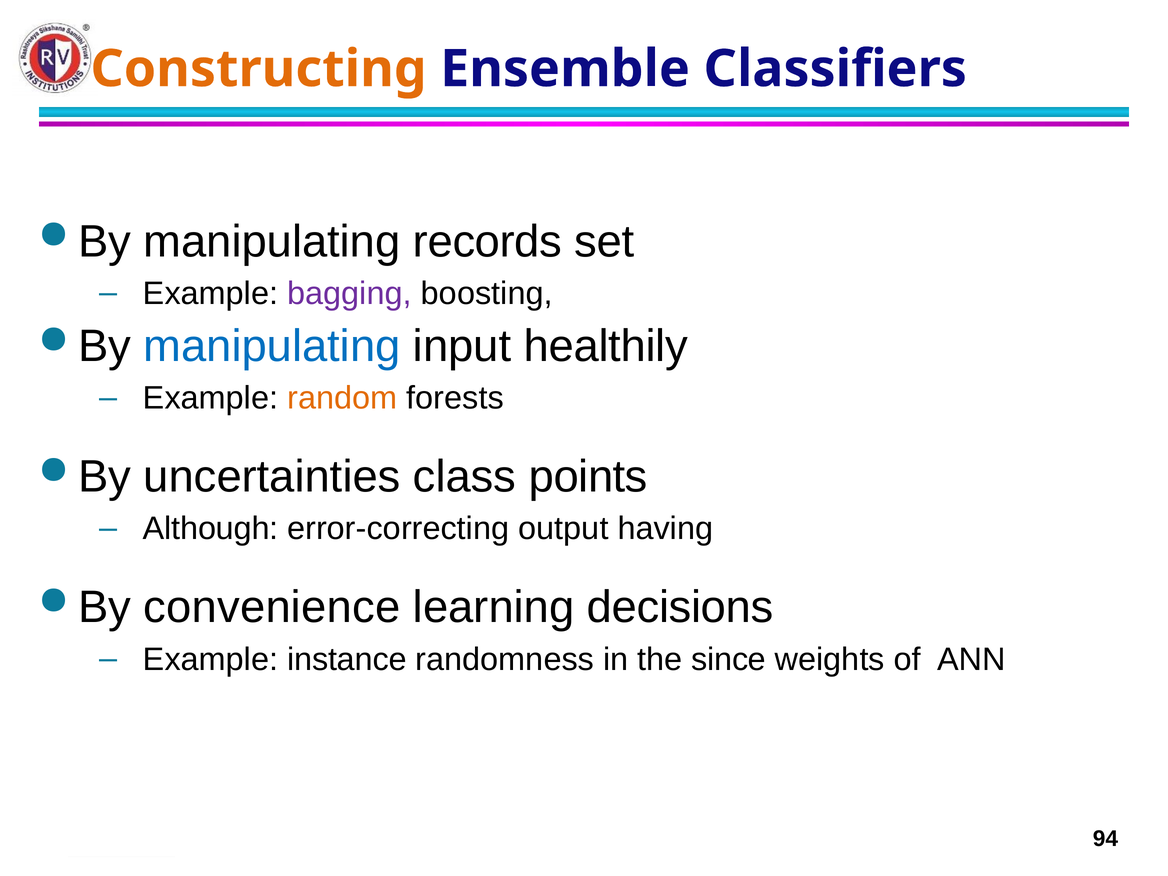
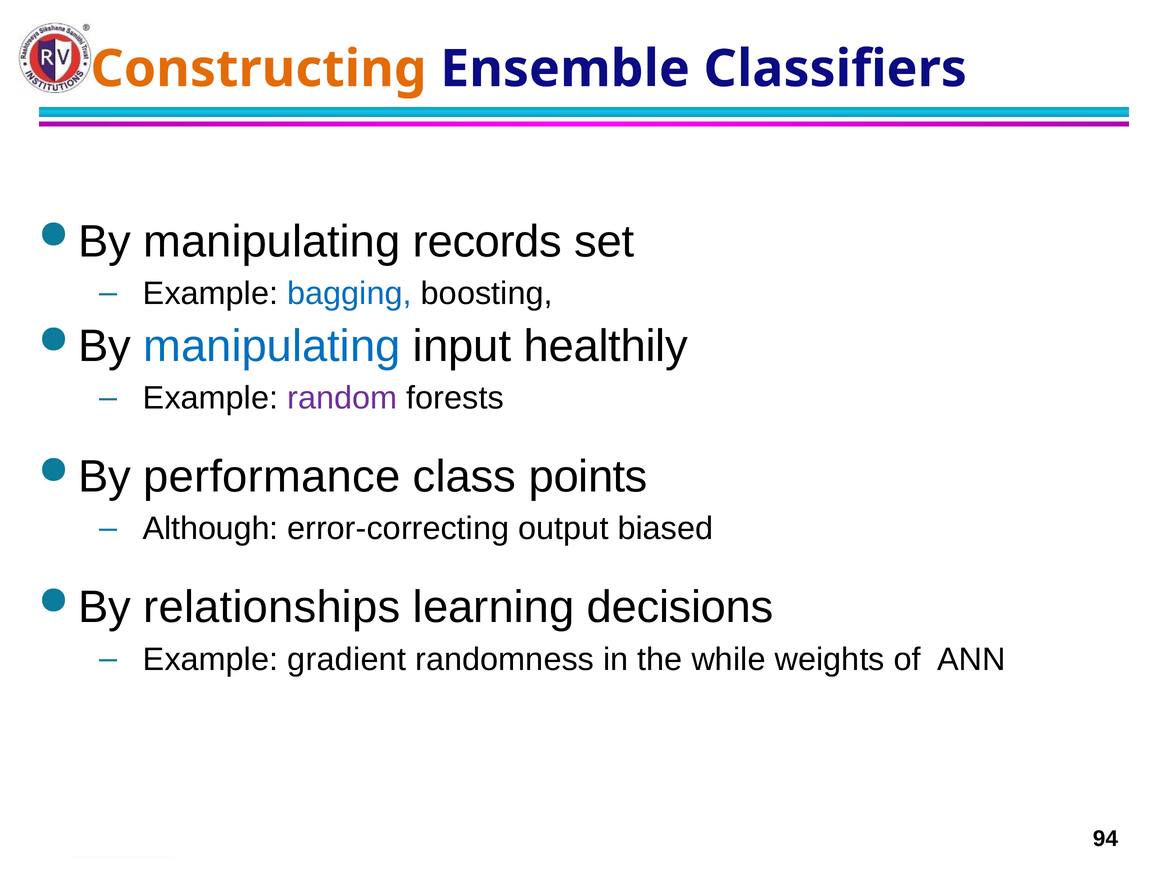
bagging colour: purple -> blue (350, 293)
random colour: orange -> purple (342, 398)
uncertainties: uncertainties -> performance (272, 477)
having: having -> biased (665, 529)
convenience: convenience -> relationships (272, 607)
instance: instance -> gradient (347, 659)
since: since -> while (729, 659)
